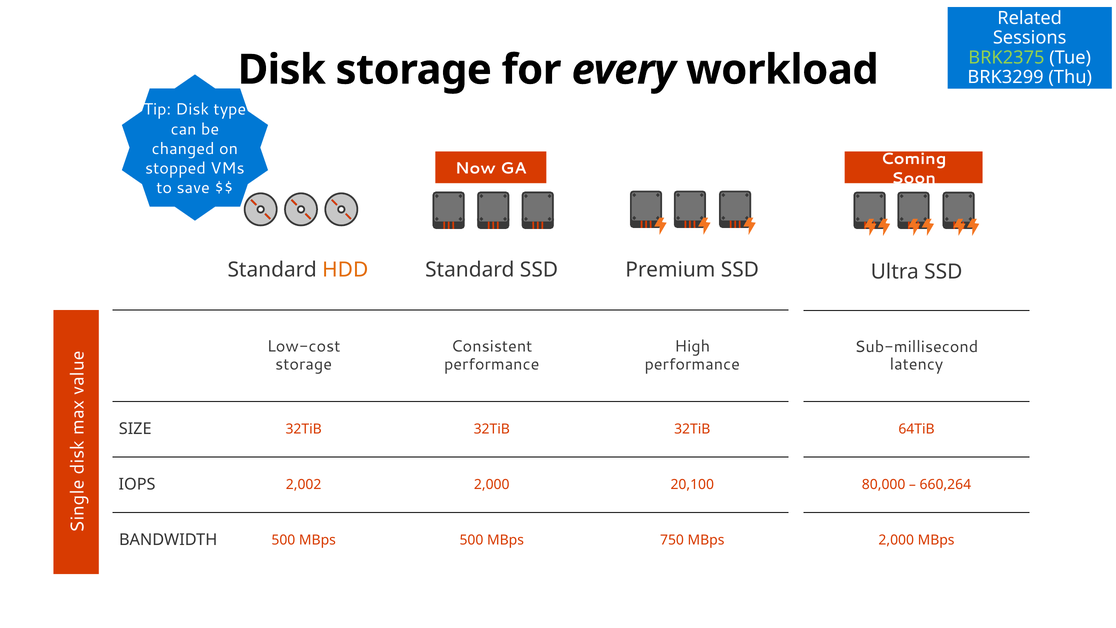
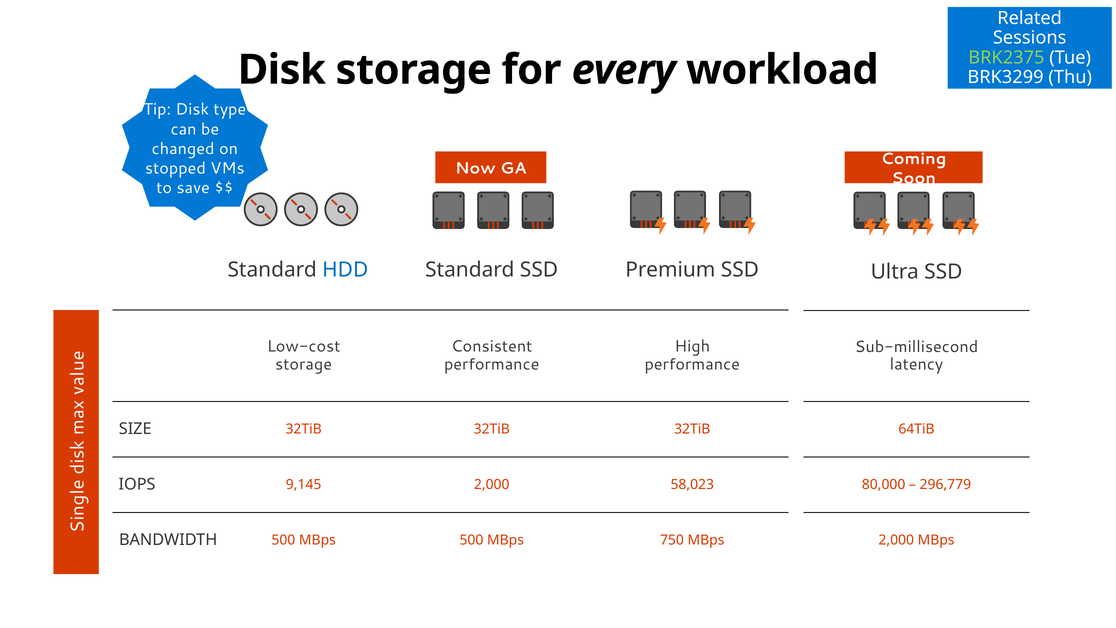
HDD colour: orange -> blue (345, 270)
2,002: 2,002 -> 9,145 (304, 485)
20,100: 20,100 -> 58,023 (692, 485)
660,264: 660,264 -> 296,779 (945, 485)
